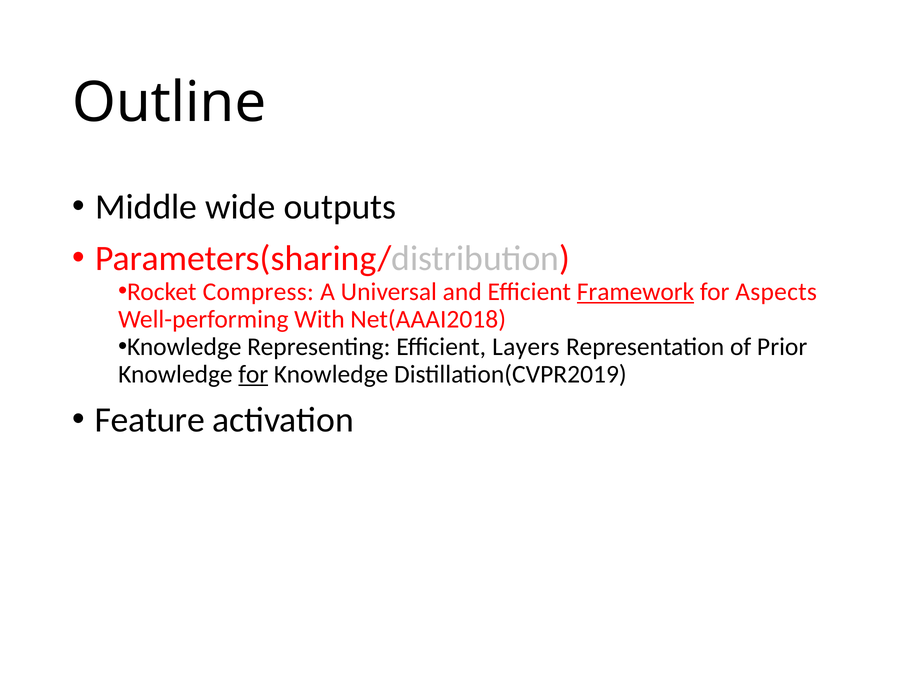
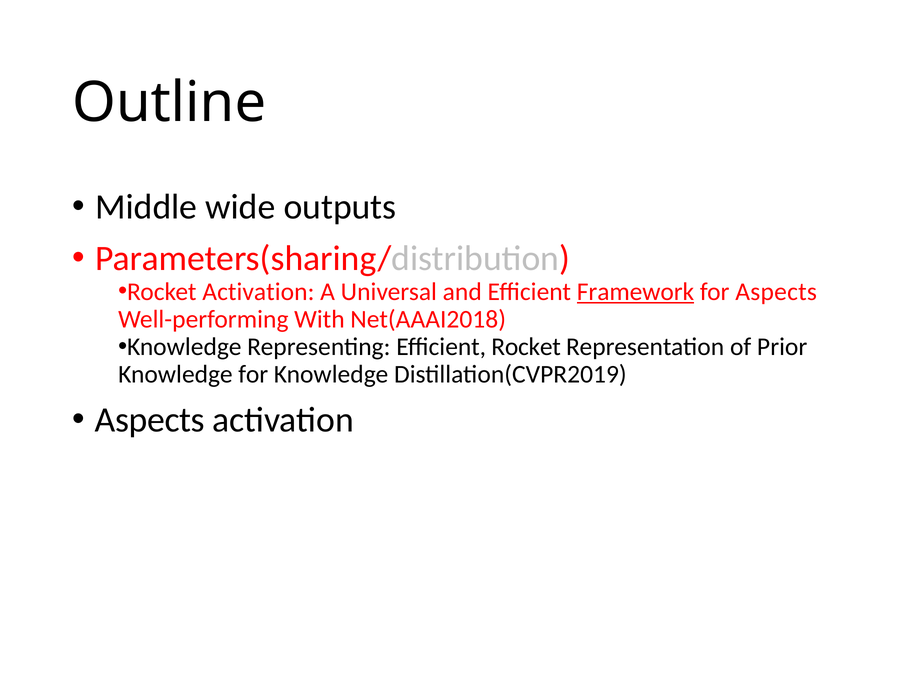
Rocket Compress: Compress -> Activation (258, 291)
Efficient Layers: Layers -> Rocket (526, 346)
for underline: present -> none (253, 374)
Feature: Feature -> Aspects (150, 420)
